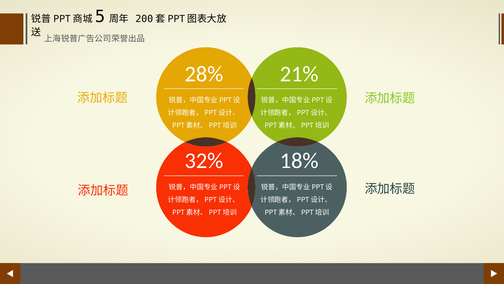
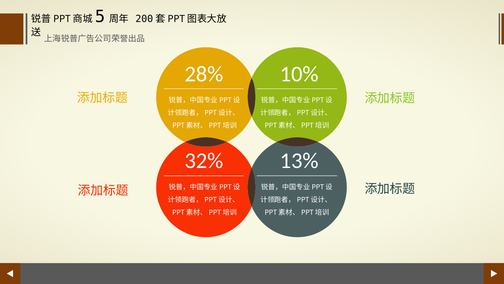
21%: 21% -> 10% (299, 74)
18%: 18% -> 13% (299, 160)
